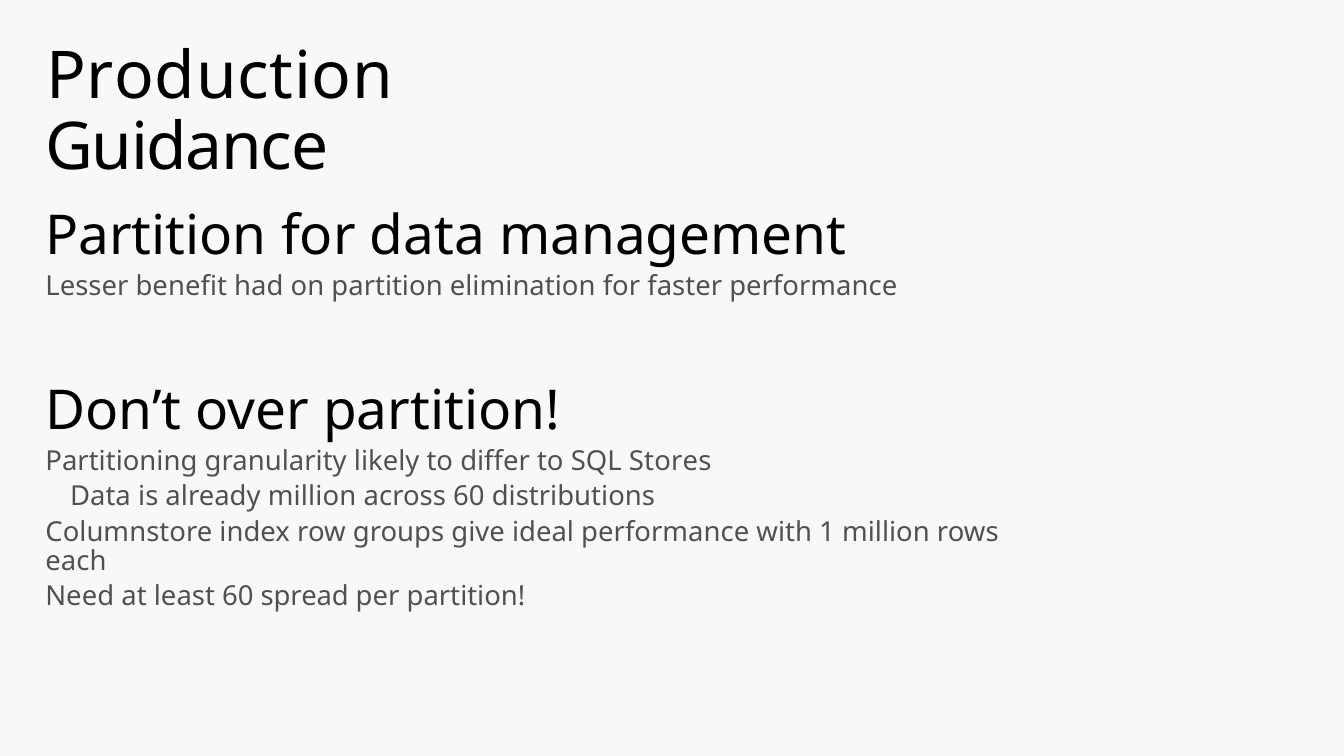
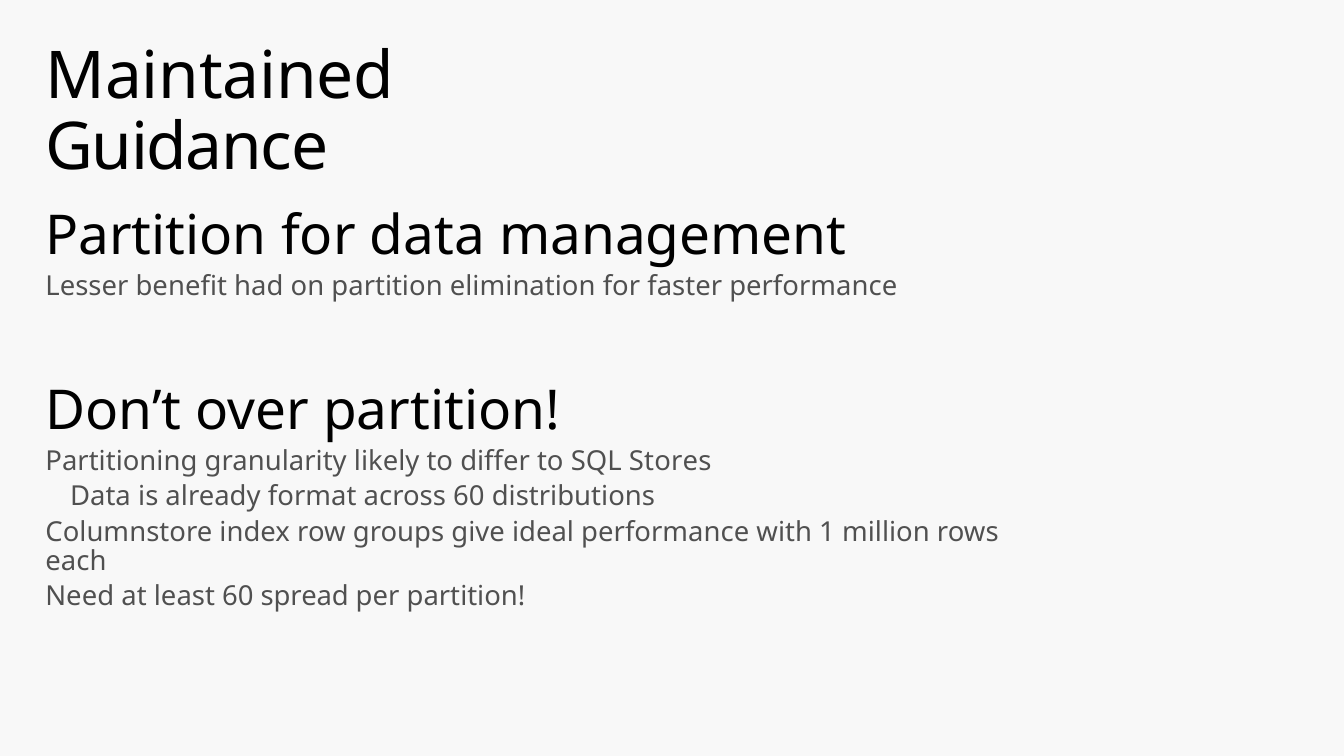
Production: Production -> Maintained (220, 77)
already million: million -> format (312, 497)
